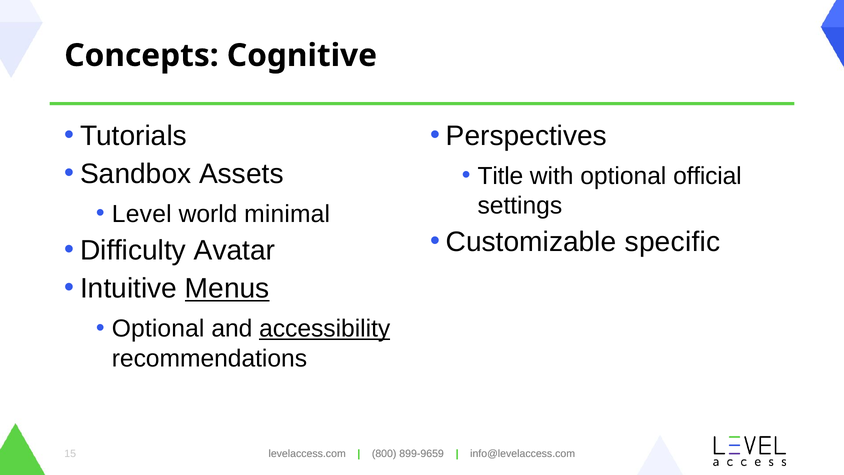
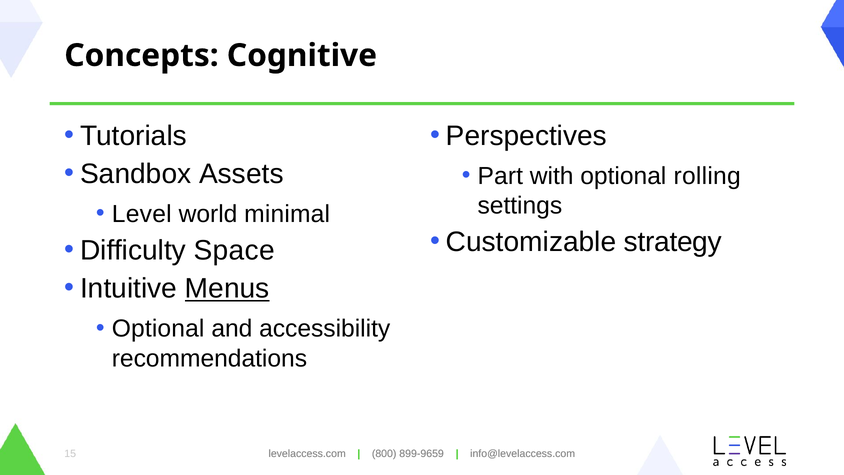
Title: Title -> Part (500, 176)
official: official -> rolling (707, 176)
specific: specific -> strategy (673, 242)
Avatar: Avatar -> Space (234, 250)
accessibility underline: present -> none (325, 329)
